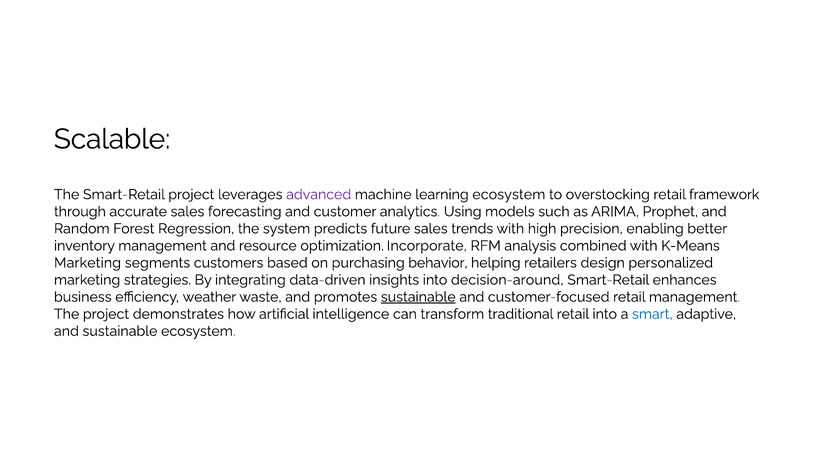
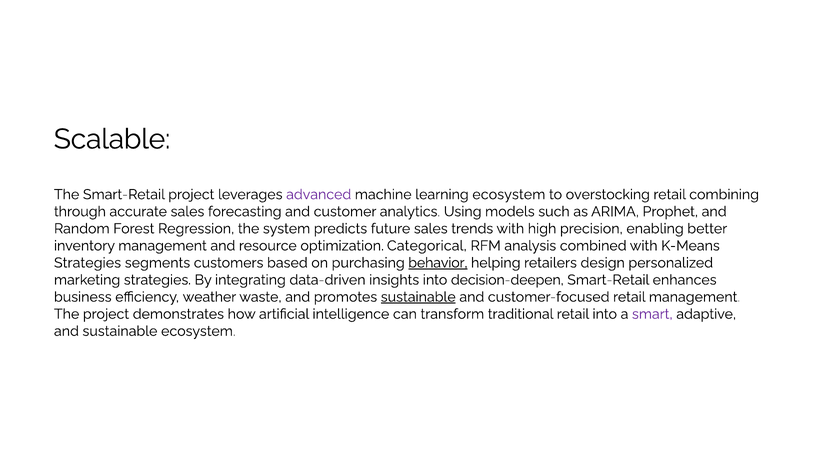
framework: framework -> combining (724, 194)
Incorporate: Incorporate -> Categorical (427, 246)
Marketing: Marketing -> Strategies (88, 263)
behavior underline: none -> present (438, 263)
decision-around: decision-around -> decision-deepen (507, 280)
smart colour: blue -> purple (652, 314)
